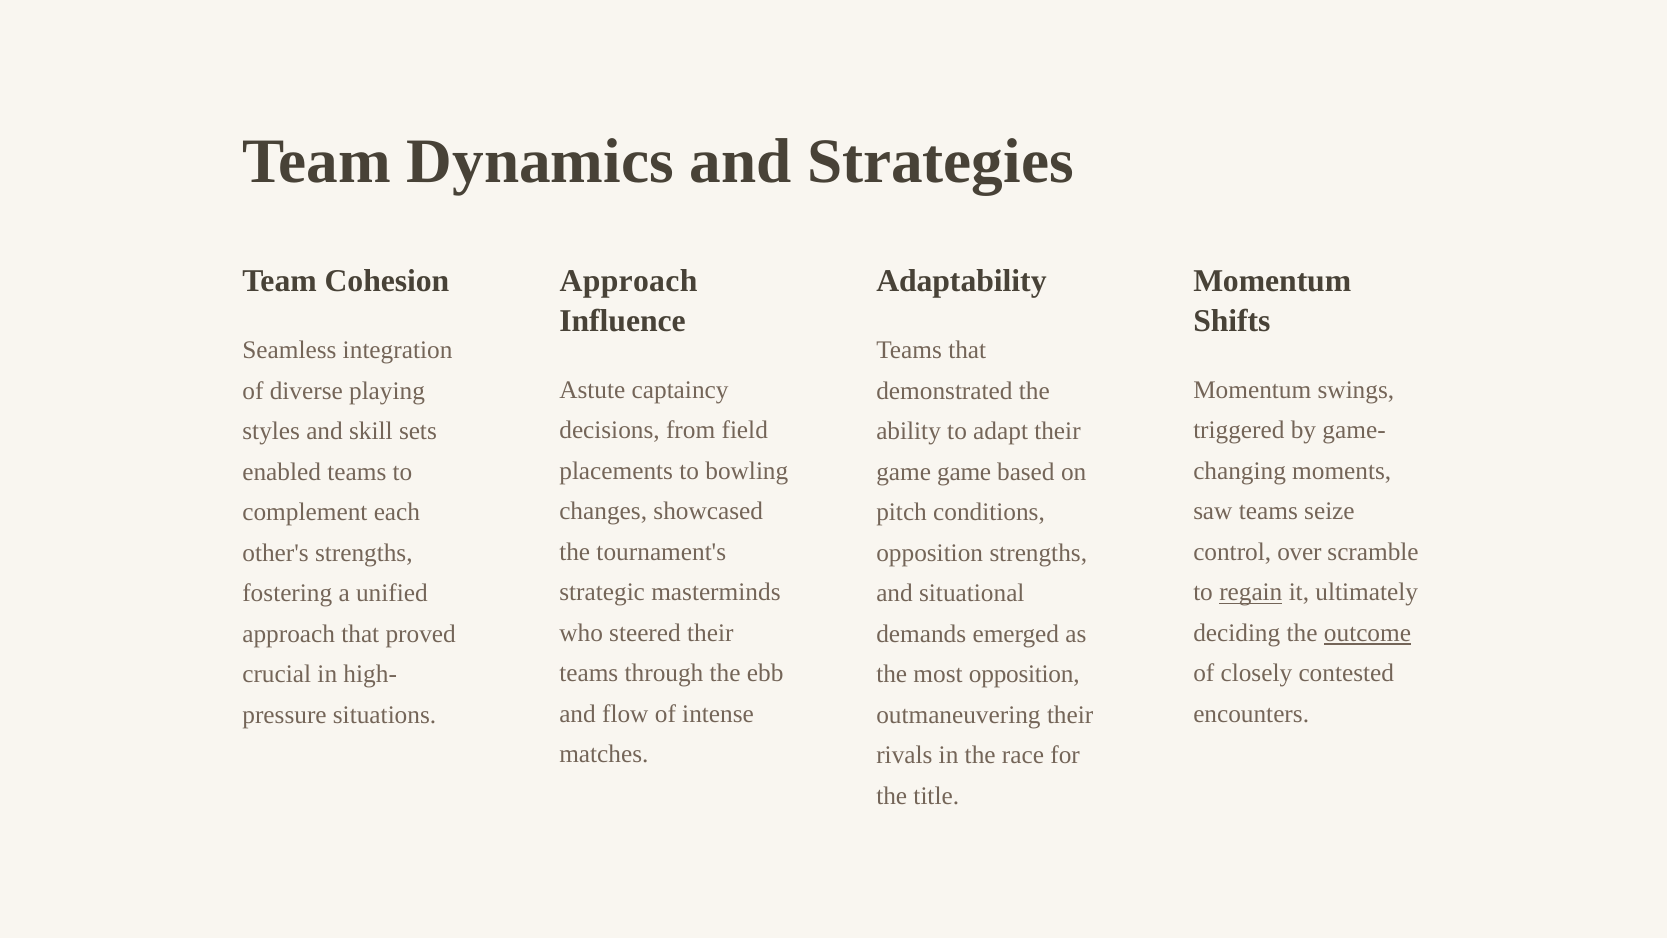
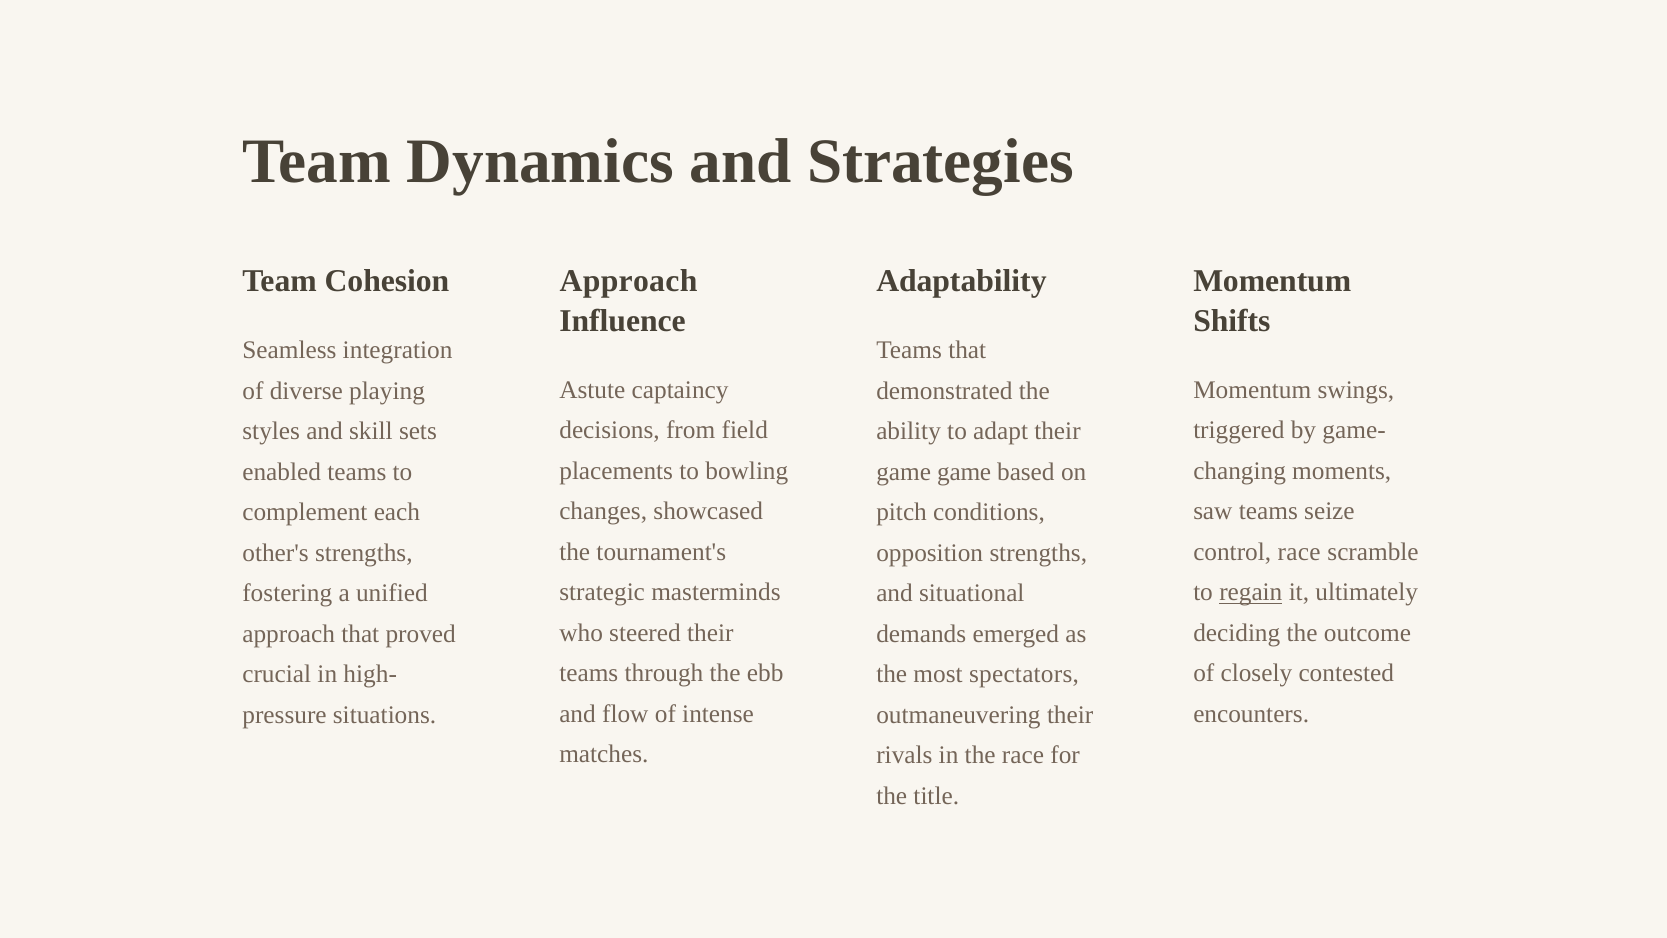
control over: over -> race (1299, 552)
outcome underline: present -> none (1367, 633)
most opposition: opposition -> spectators (1024, 674)
